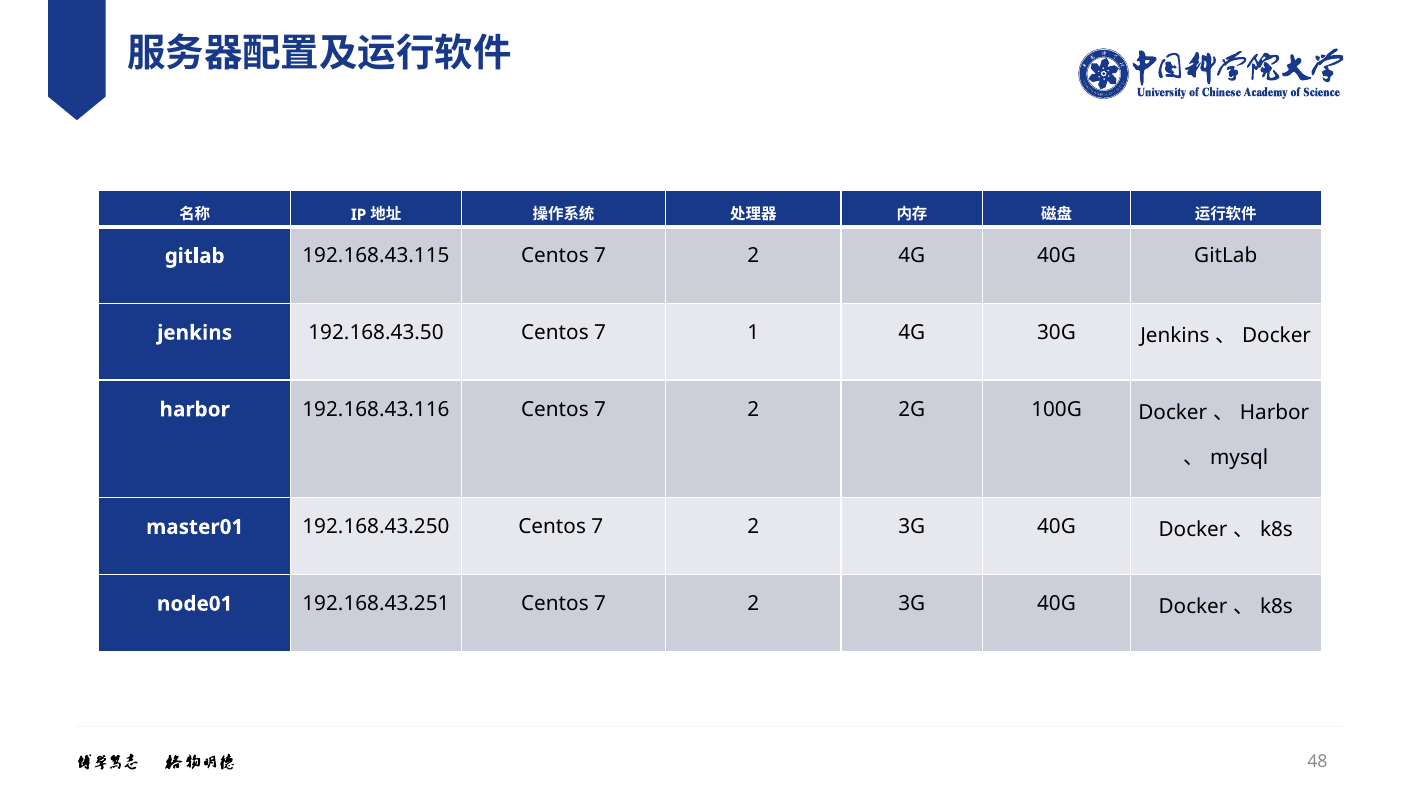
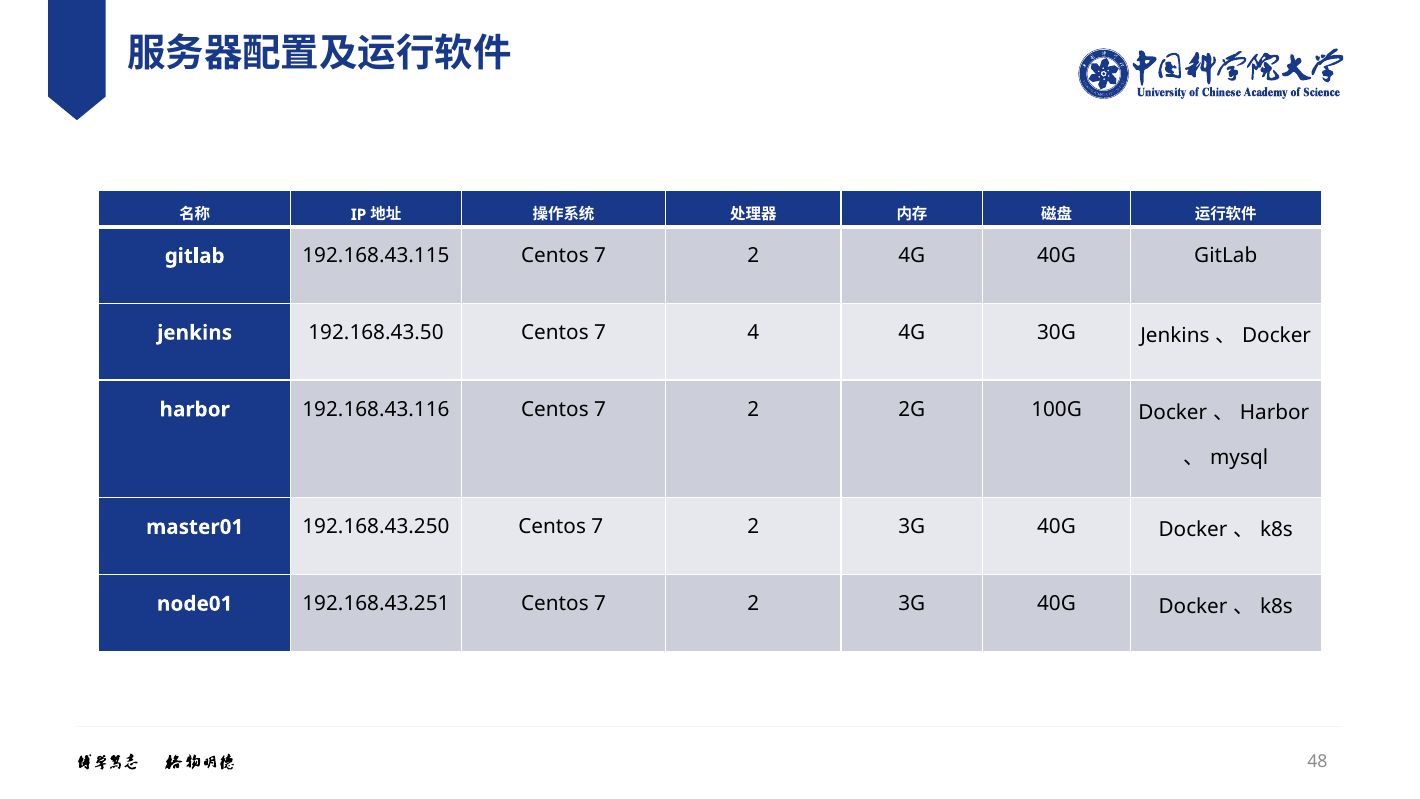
1: 1 -> 4 (753, 333)
